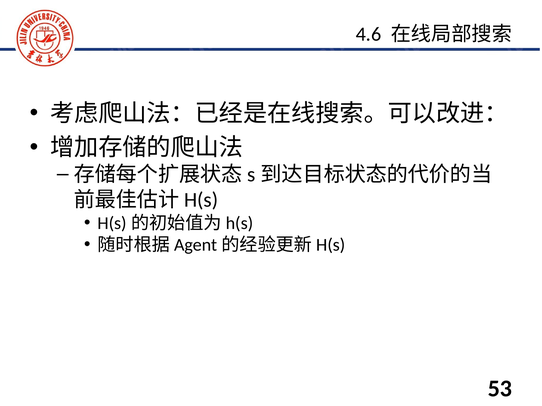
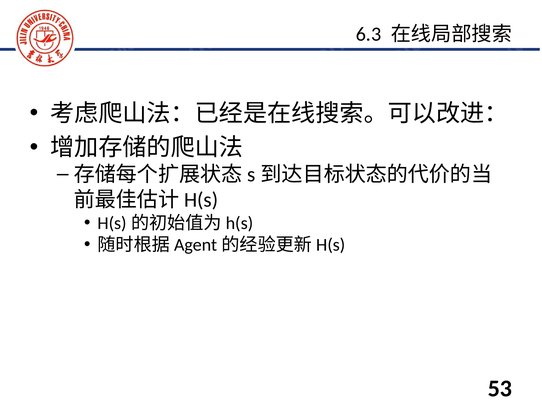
4.6: 4.6 -> 6.3 (369, 34)
